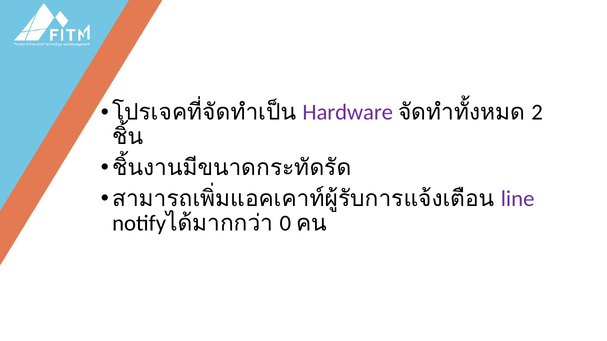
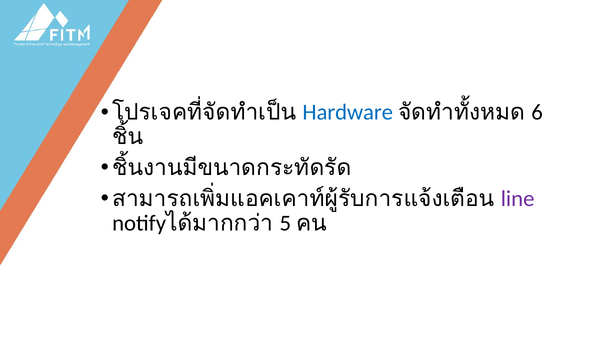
Hardware colour: purple -> blue (348, 112)
2: 2 -> 6 (537, 112)
0: 0 -> 5 (285, 223)
